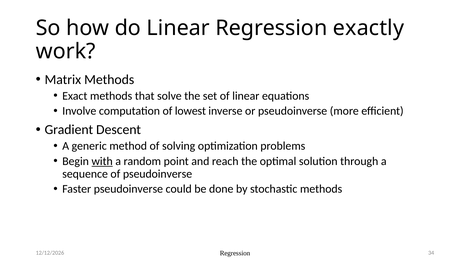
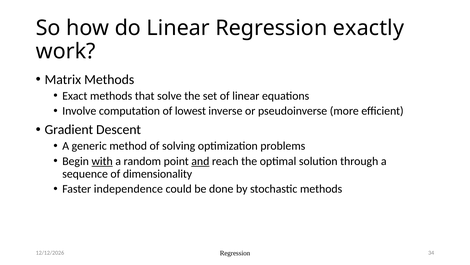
and underline: none -> present (200, 161)
of pseudoinverse: pseudoinverse -> dimensionality (158, 173)
Faster pseudoinverse: pseudoinverse -> independence (128, 189)
